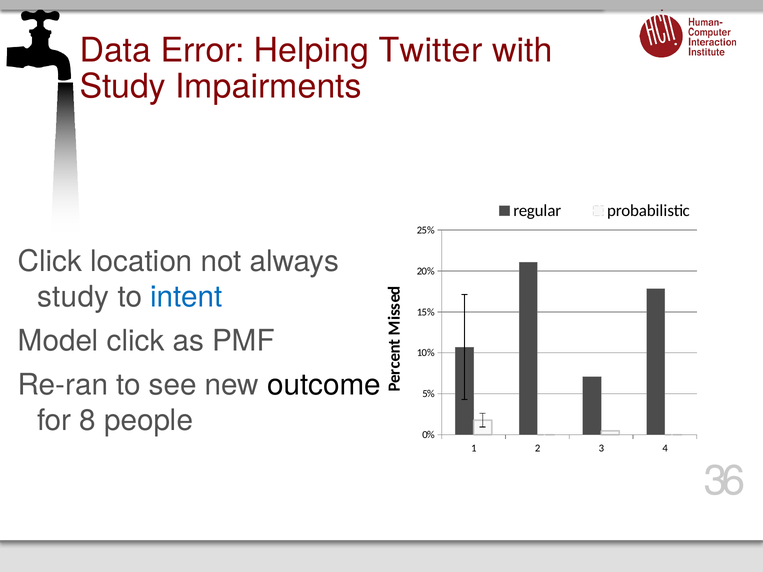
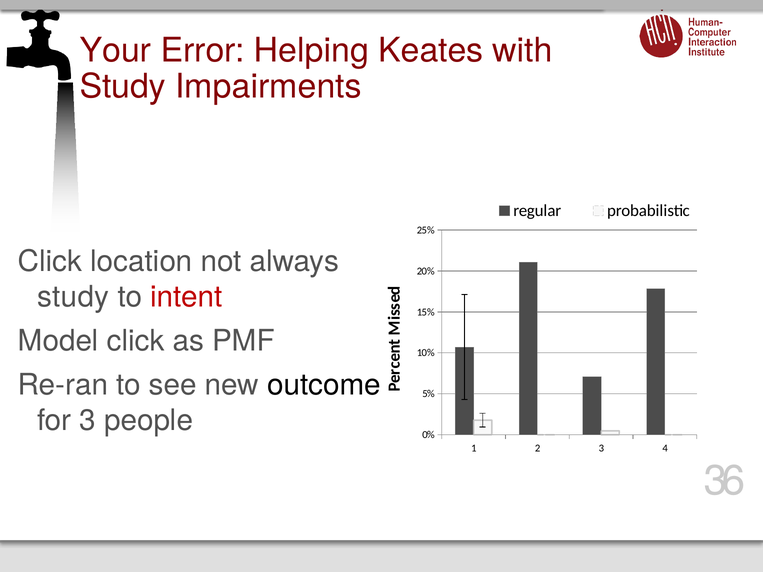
Data: Data -> Your (115, 51)
Twitter: Twitter -> Keates (431, 51)
intent colour: blue -> red (186, 297)
for 8: 8 -> 3 (88, 421)
